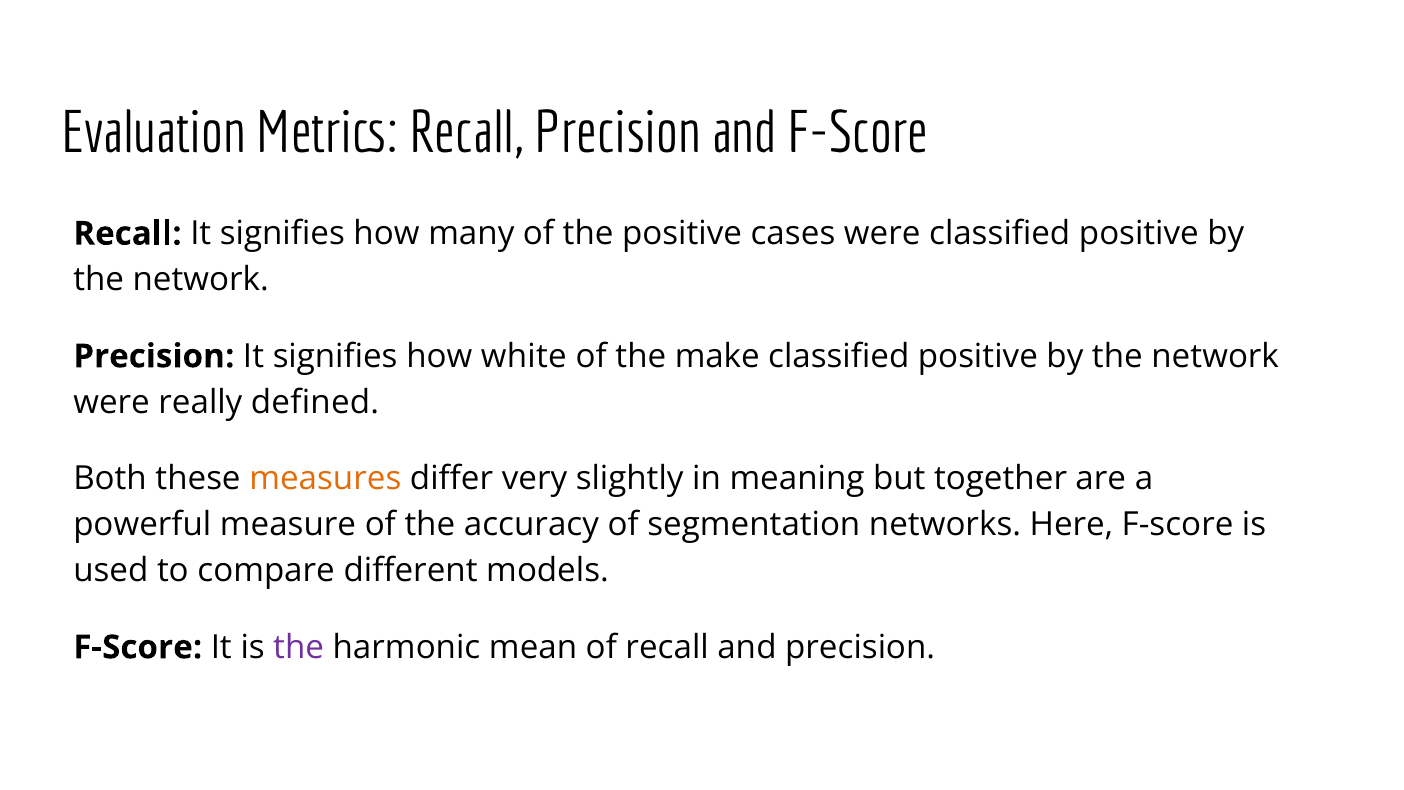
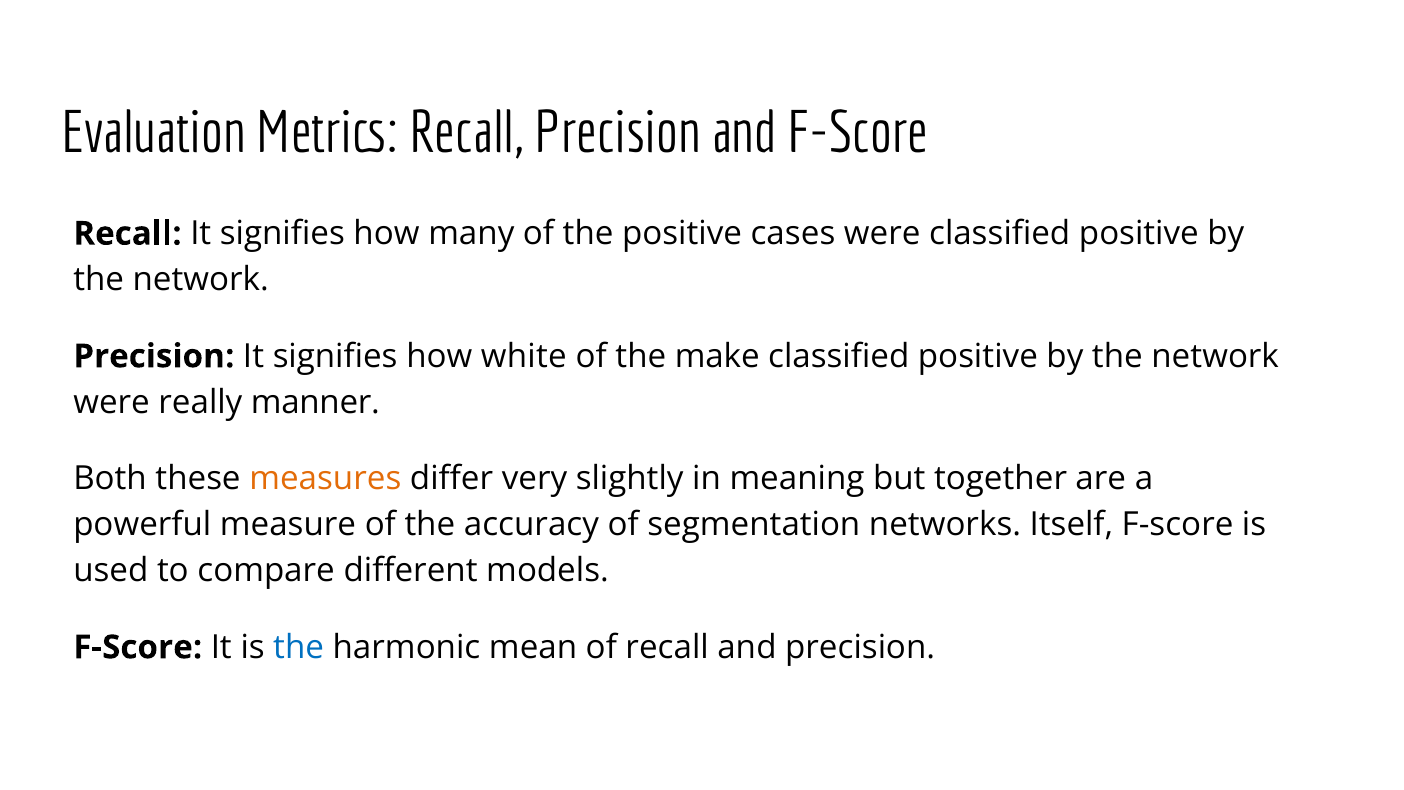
defined: defined -> manner (315, 402)
Here: Here -> Itself (1071, 525)
the colour: purple -> blue (299, 647)
